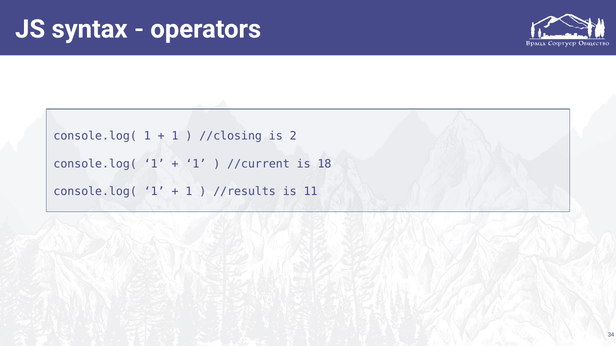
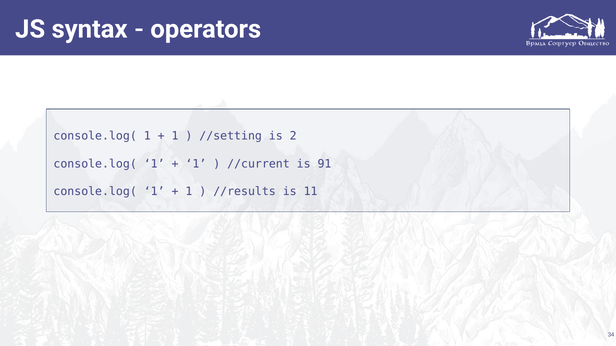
//closing: //closing -> //setting (231, 136)
18: 18 -> 91 (324, 164)
